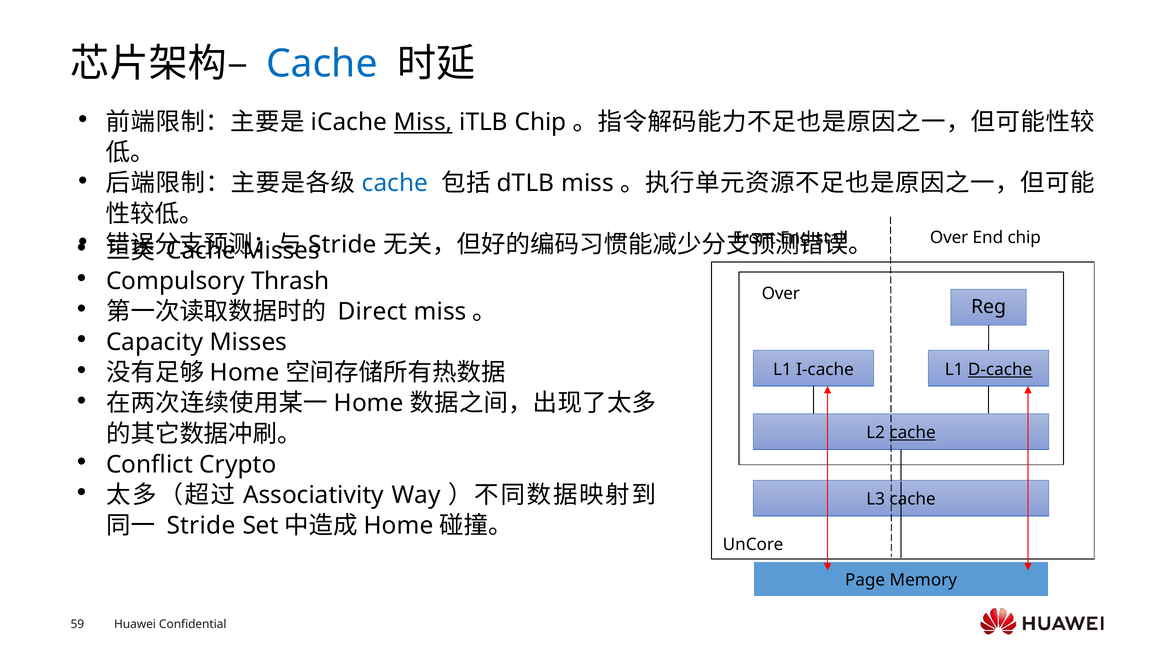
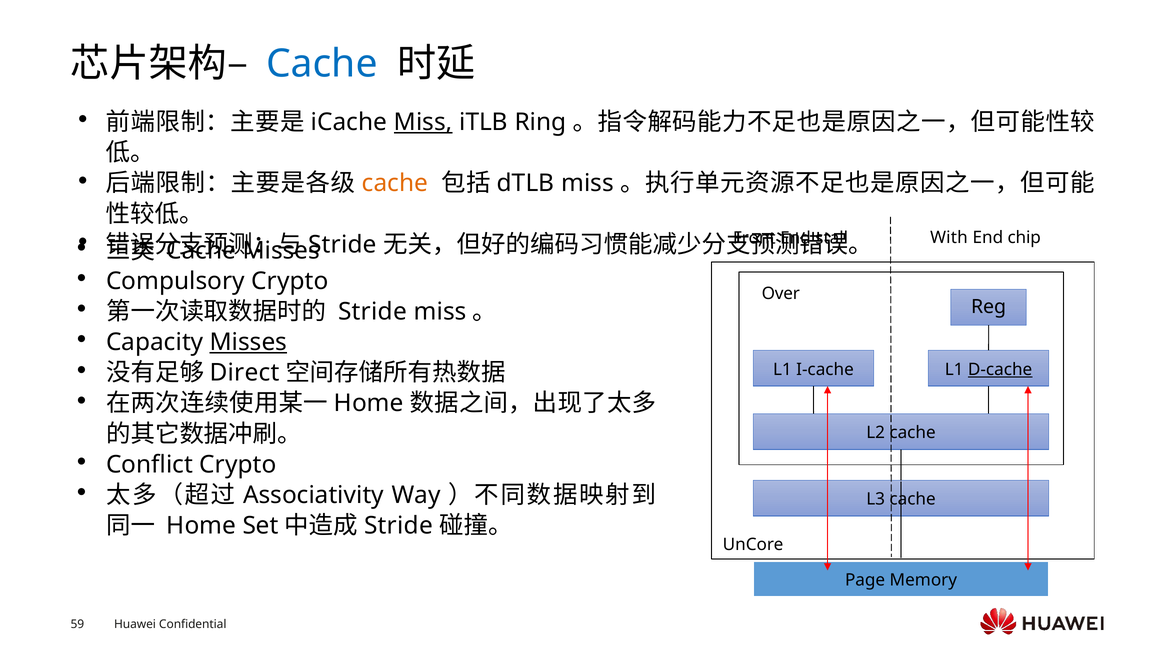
iTLB Chip: Chip -> Ring (540, 122)
cache colour: blue -> orange (395, 183)
Over: Over -> With (949, 237)
Compulsory Thrash: Thrash -> Crypto (290, 281)
Direct: Direct -> Stride (372, 312)
Misses underline: none -> present (248, 342)
Home: Home -> Direct (245, 373)
cache underline: present -> none (913, 433)
Stride: Stride -> Home (201, 525)
Home: Home -> Stride (399, 525)
